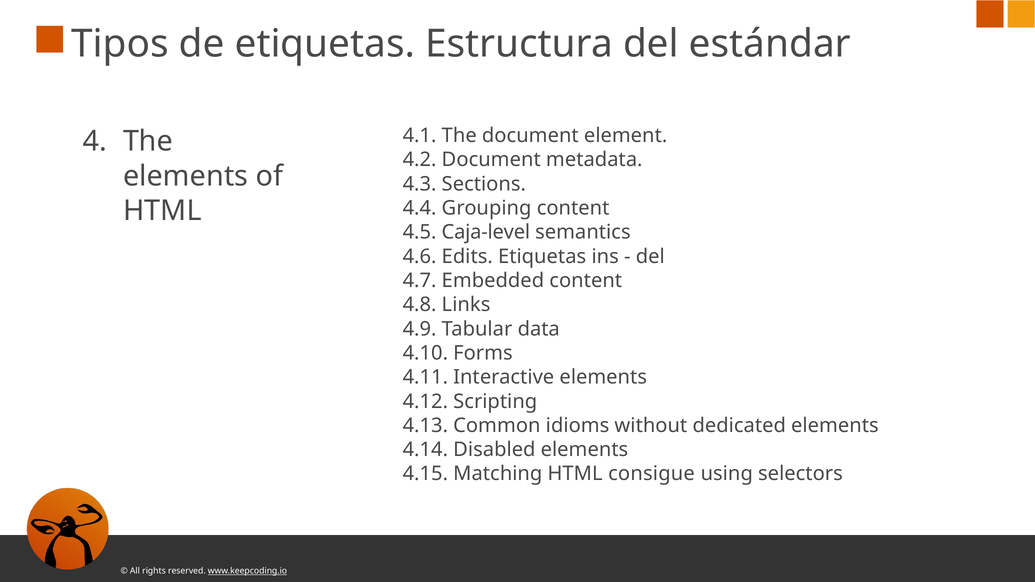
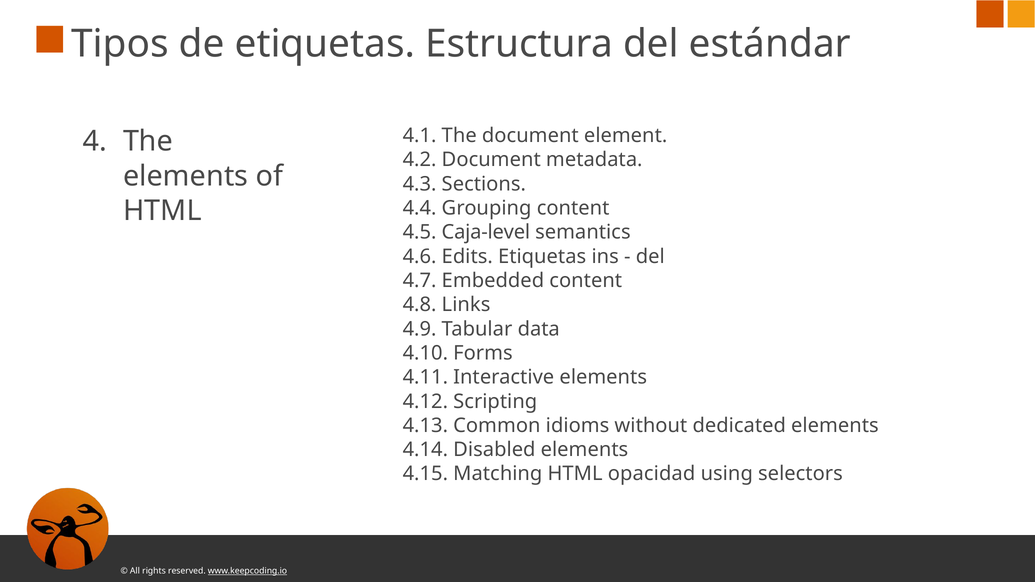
consigue: consigue -> opacidad (652, 474)
